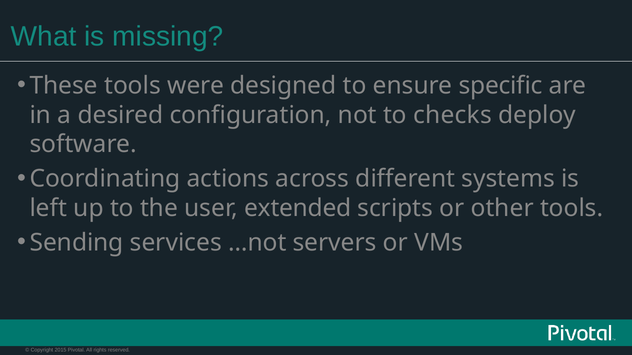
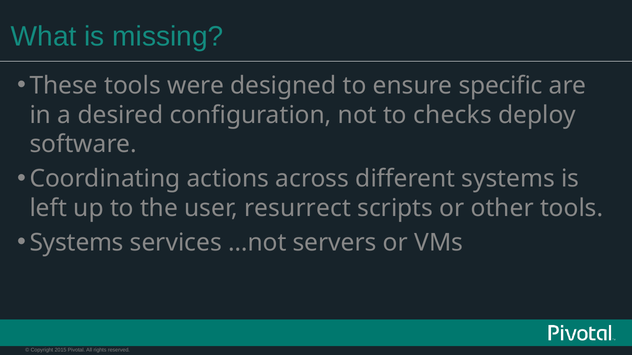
extended: extended -> resurrect (298, 209)
Sending: Sending -> Systems (77, 243)
